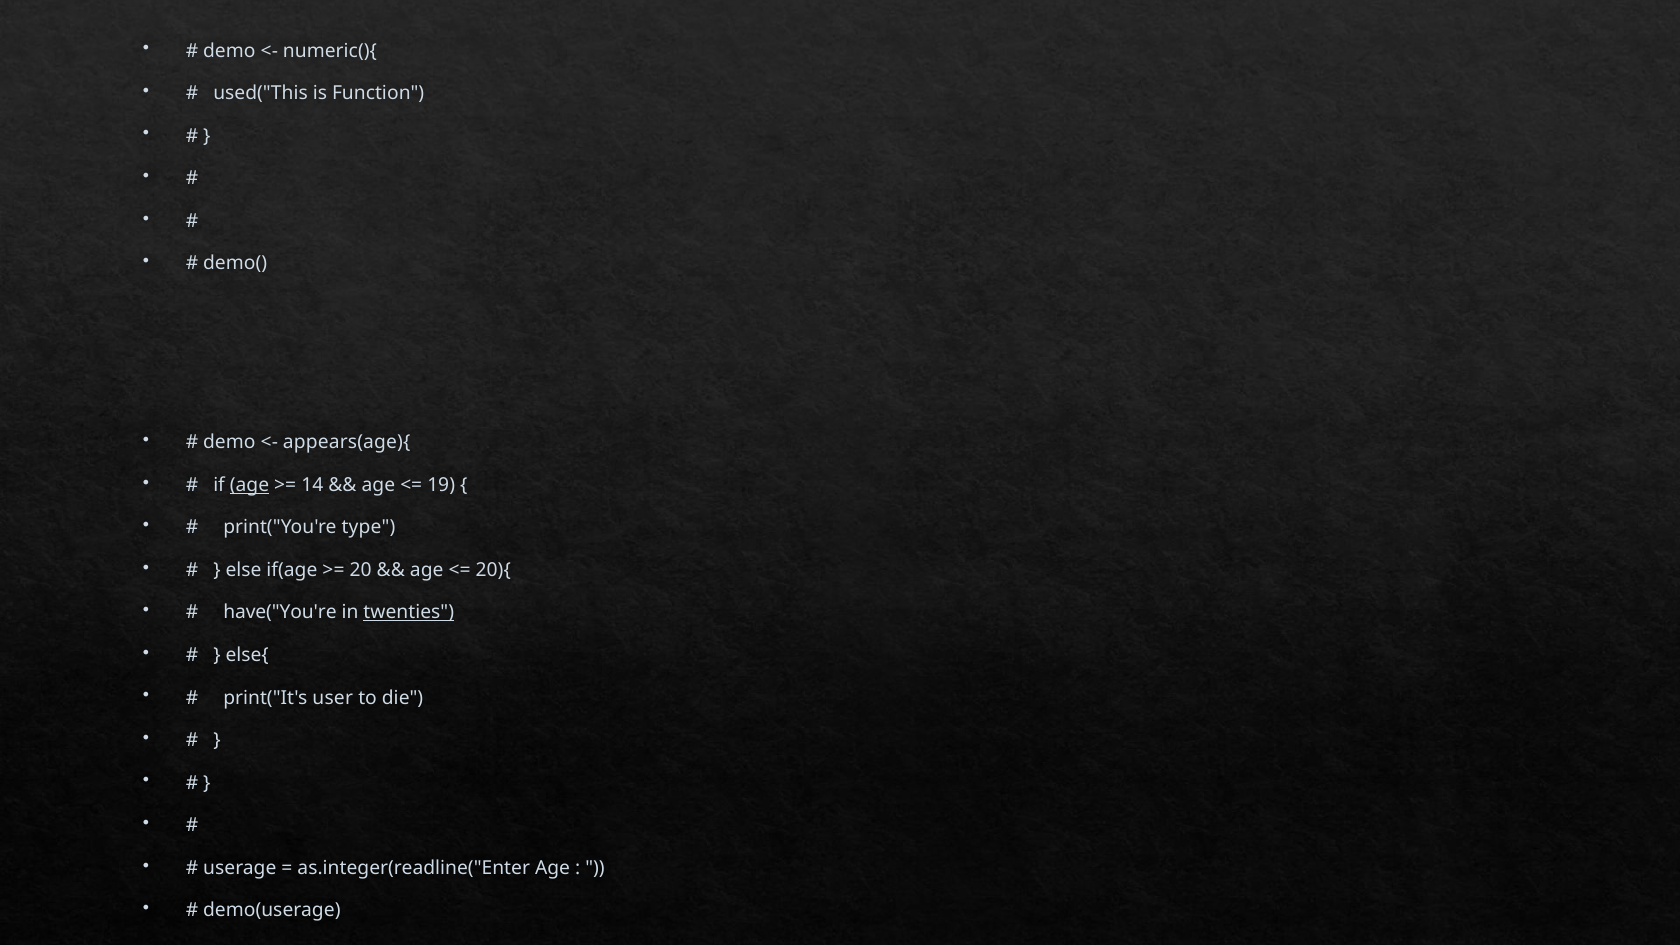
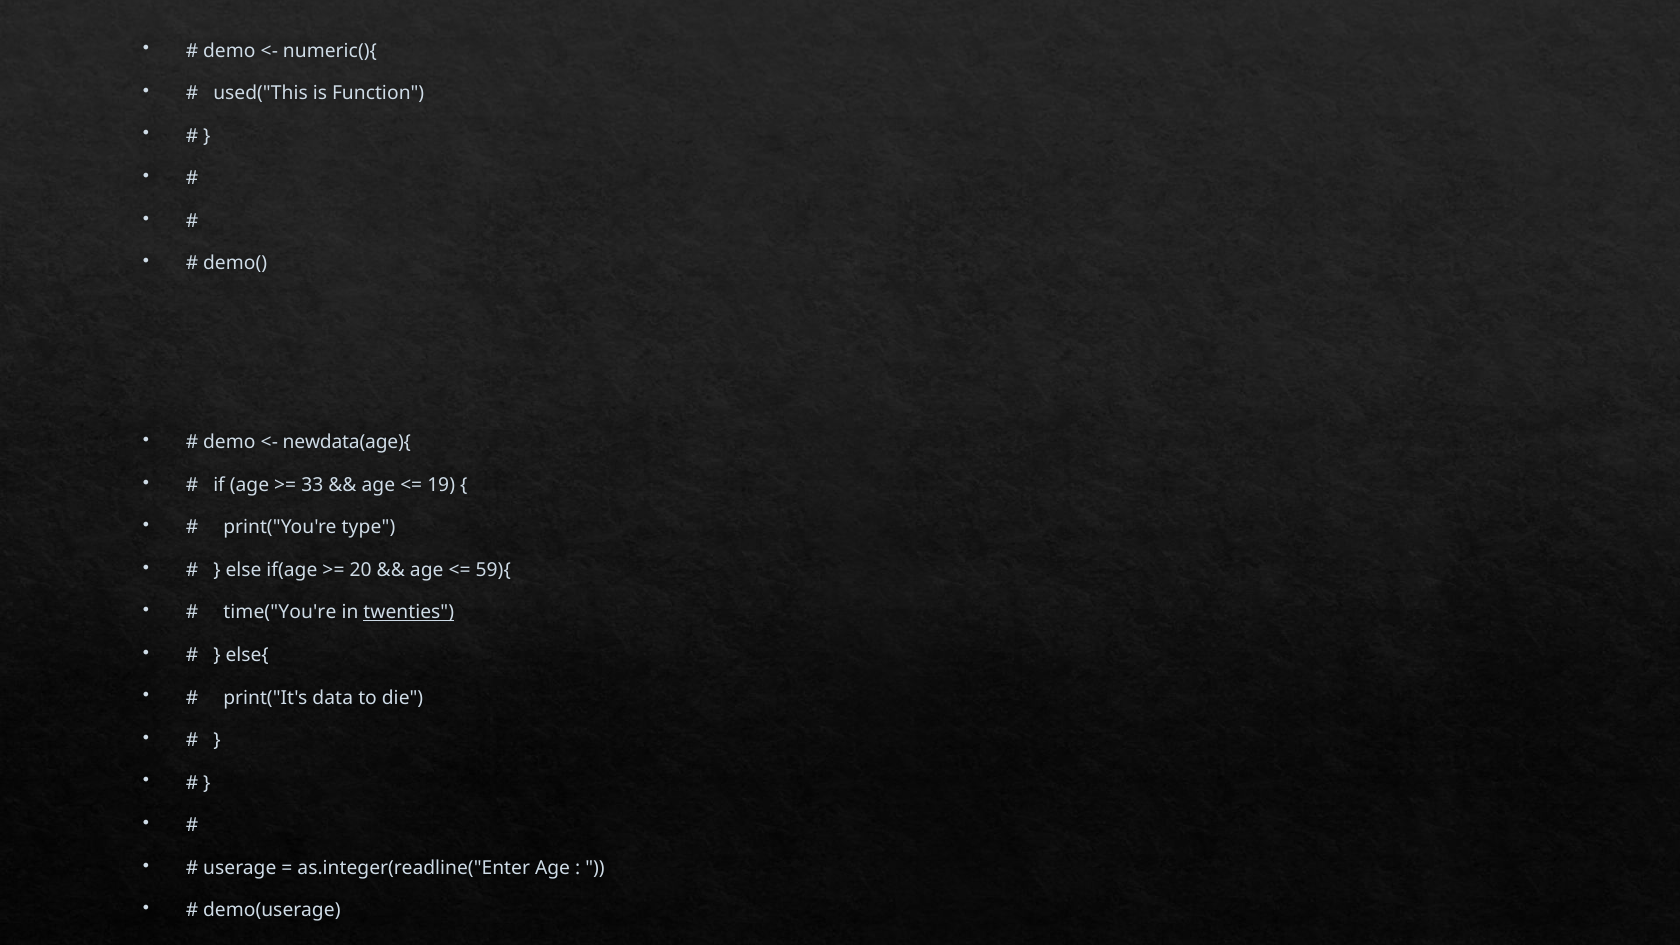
appears(age){: appears(age){ -> newdata(age){ (347, 442)
age underline: present -> none (249, 485)
14: 14 -> 33 (312, 485)
20){: 20){ -> 59){ (493, 570)
have("You're: have("You're -> time("You're (280, 613)
user: user -> data (333, 698)
